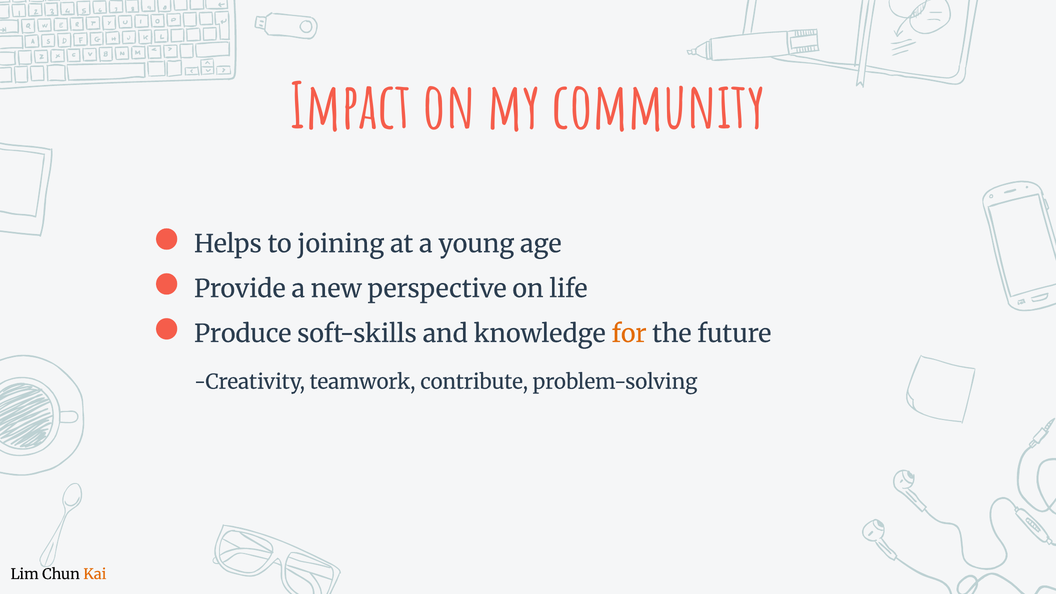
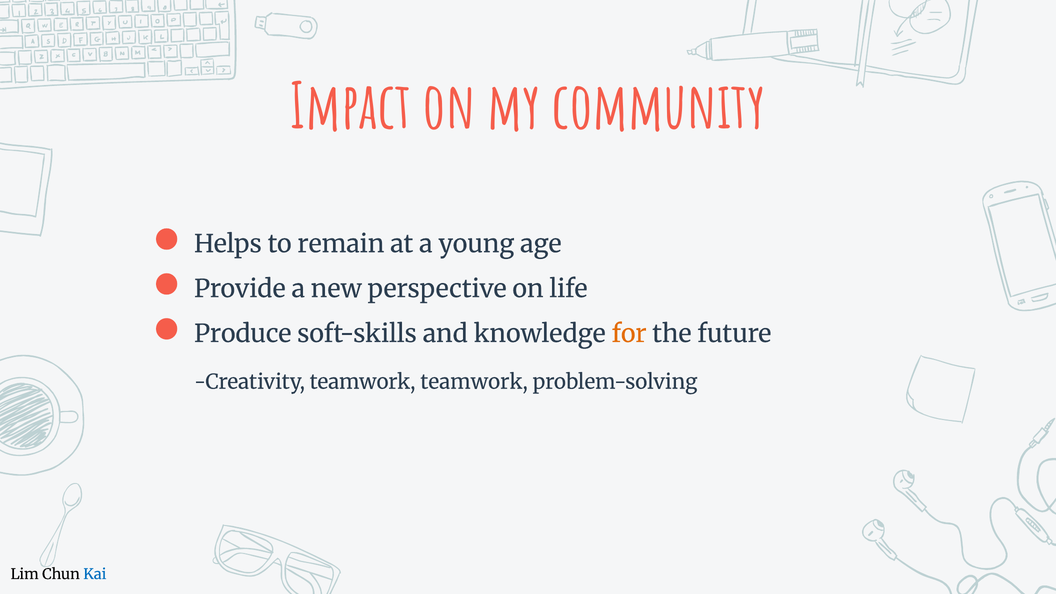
joining: joining -> remain (341, 244)
teamwork contribute: contribute -> teamwork (474, 382)
Kai colour: orange -> blue (95, 574)
